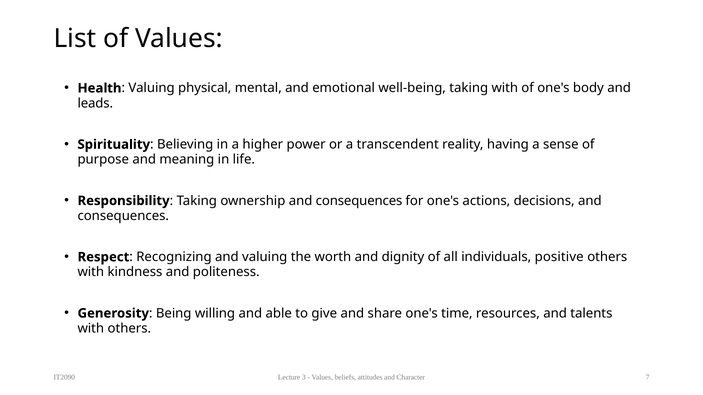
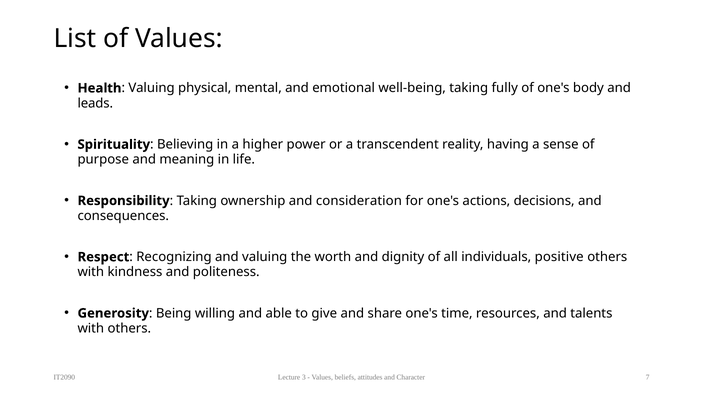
taking with: with -> fully (505, 88)
ownership and consequences: consequences -> consideration (359, 201)
